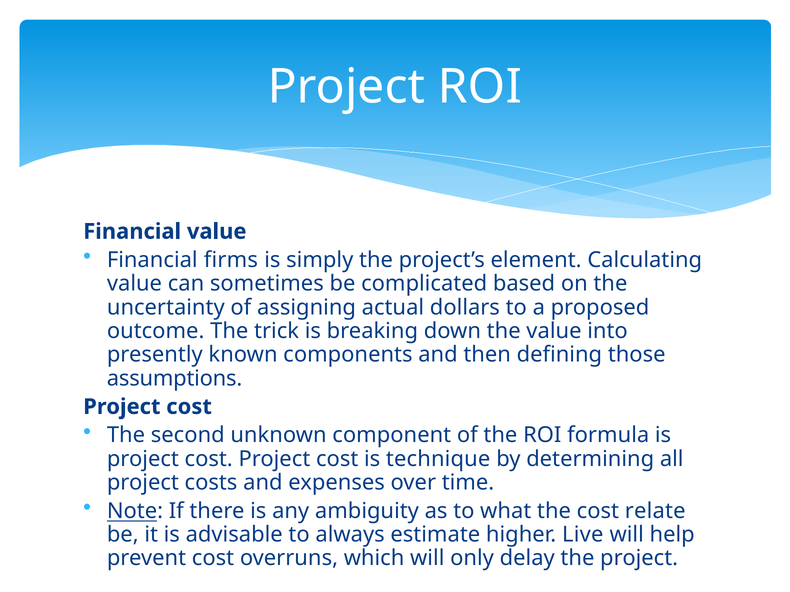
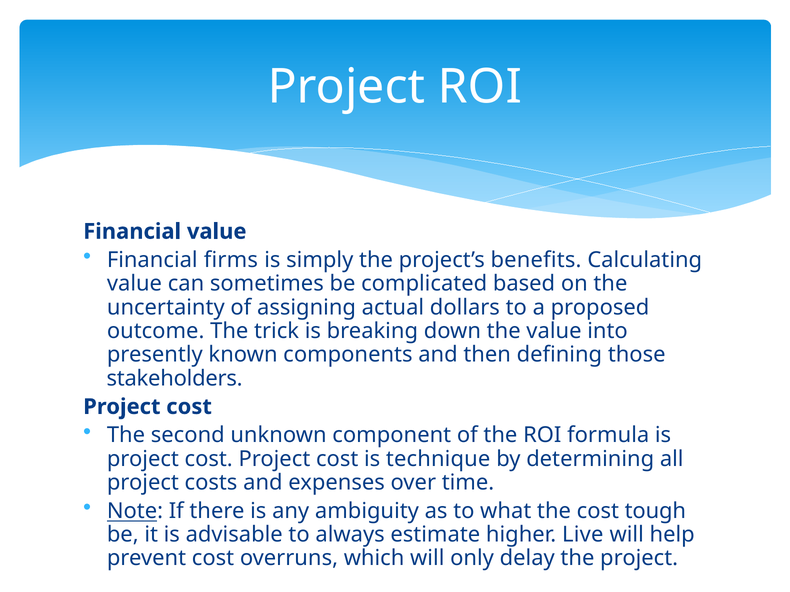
element: element -> benefits (536, 260)
assumptions: assumptions -> stakeholders (175, 379)
relate: relate -> tough (655, 511)
